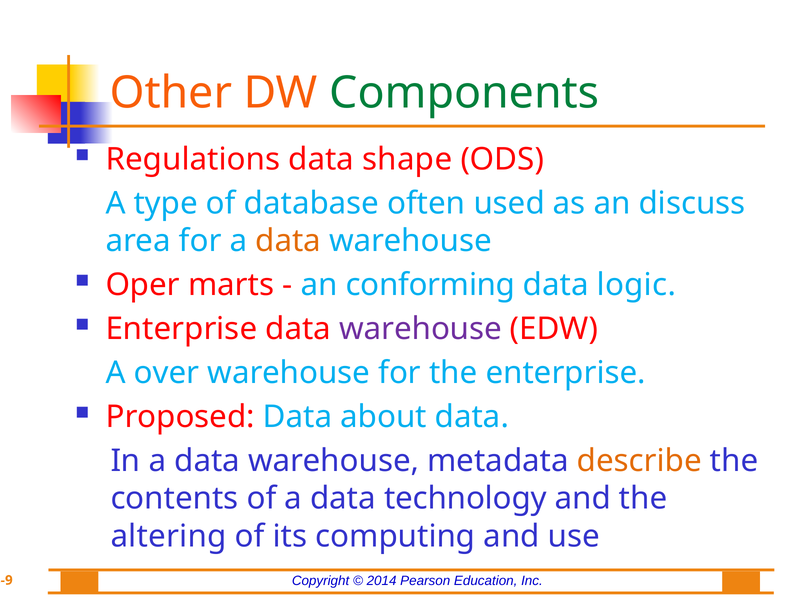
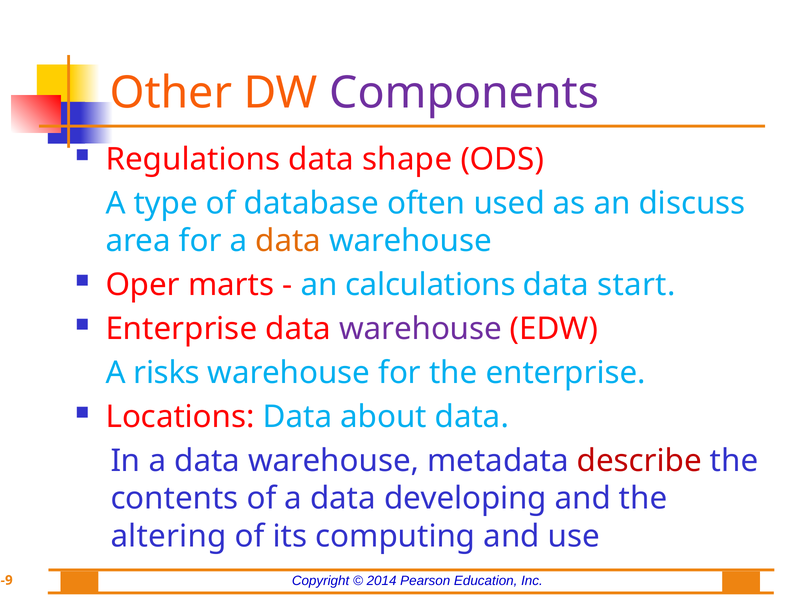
Components colour: green -> purple (464, 93)
conforming: conforming -> calculations (430, 285)
logic: logic -> start (636, 285)
over: over -> risks (167, 373)
Proposed: Proposed -> Locations (180, 417)
describe colour: orange -> red (639, 461)
technology: technology -> developing (465, 499)
